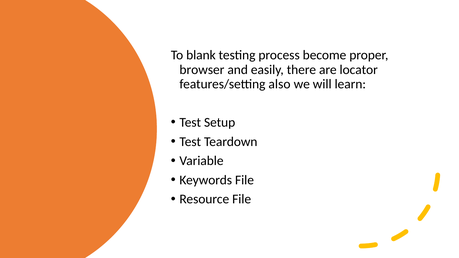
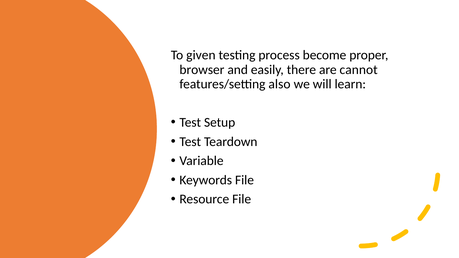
blank: blank -> given (201, 55)
locator: locator -> cannot (359, 70)
